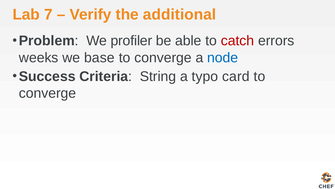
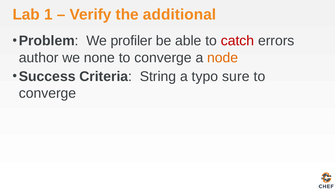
7: 7 -> 1 (48, 14)
weeks: weeks -> author (39, 58)
base: base -> none (99, 58)
node colour: blue -> orange (223, 58)
card: card -> sure (236, 76)
